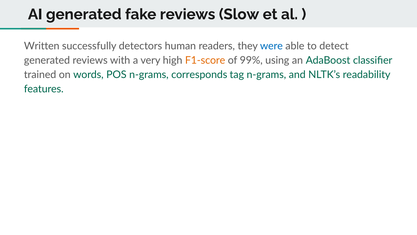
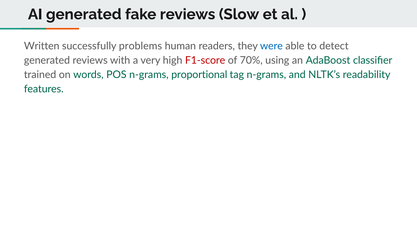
detectors: detectors -> problems (140, 46)
F1-score colour: orange -> red (205, 60)
99%: 99% -> 70% (251, 60)
corresponds: corresponds -> proportional (199, 75)
